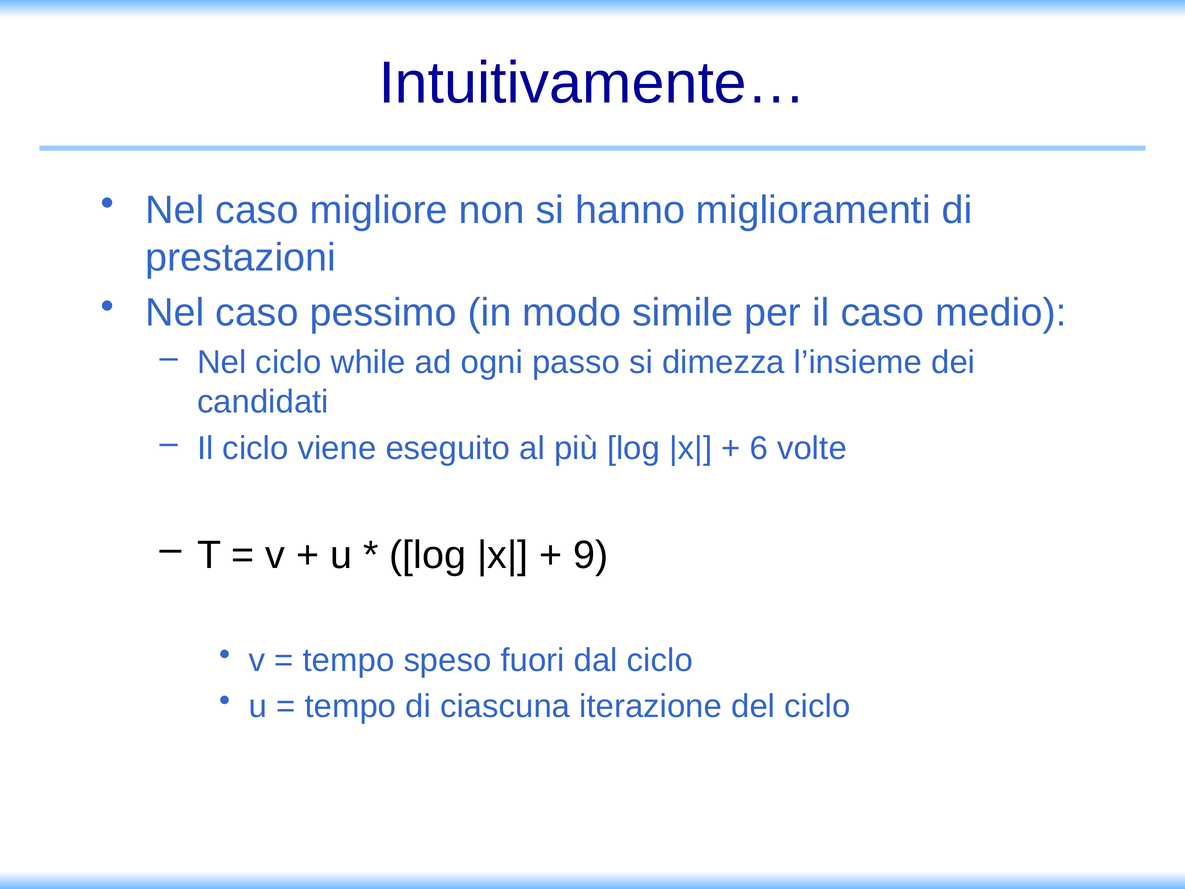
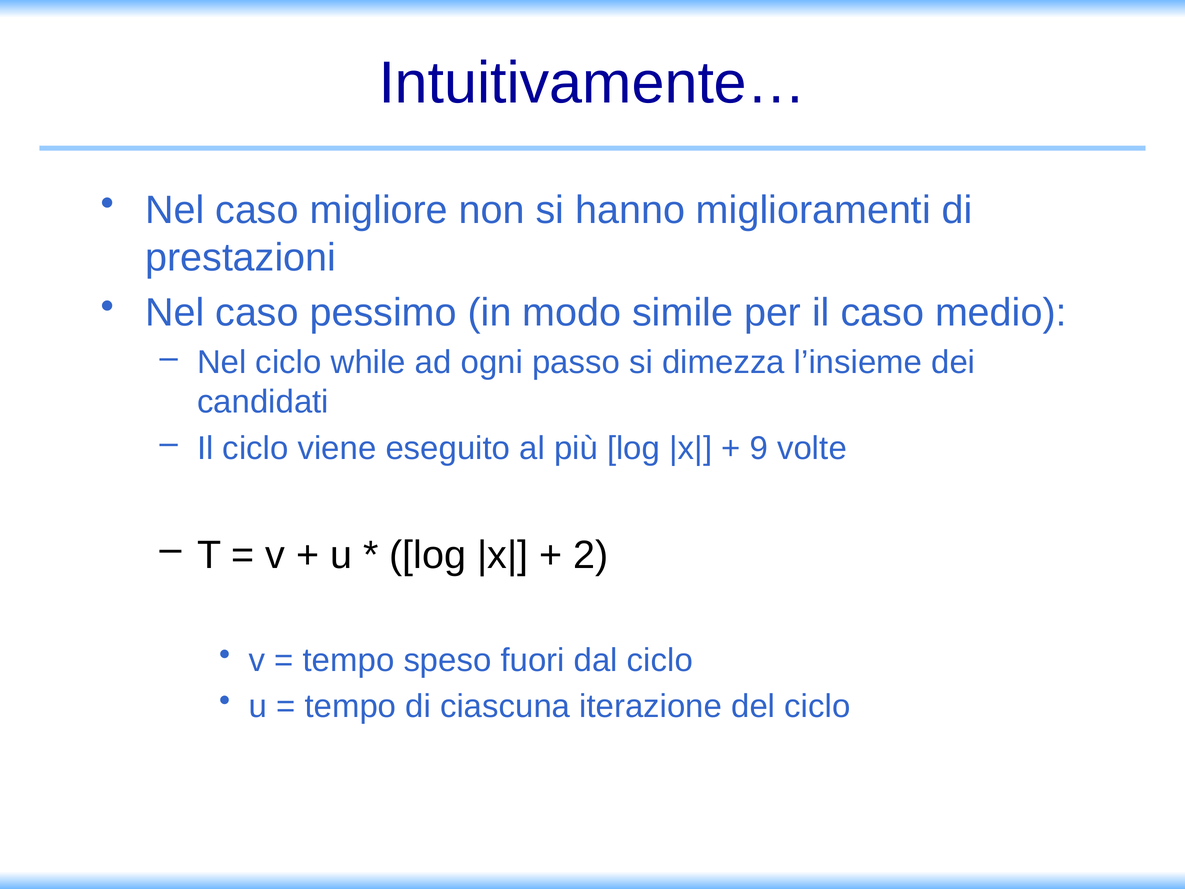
6: 6 -> 9 (759, 448)
9: 9 -> 2 (591, 555)
